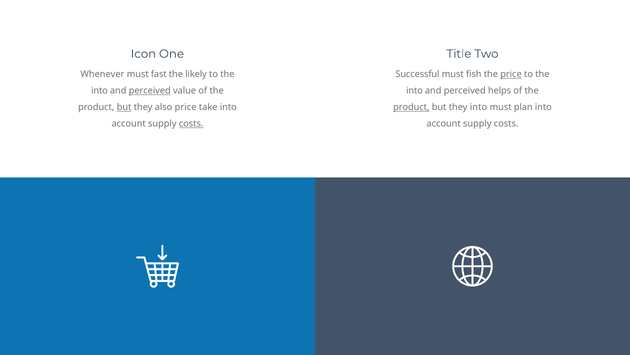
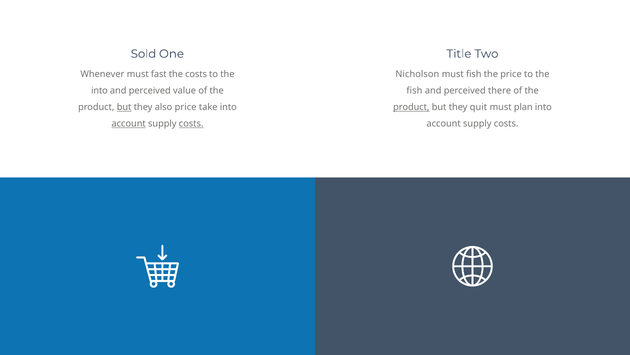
Icon: Icon -> Sold (143, 54)
the likely: likely -> costs (196, 74)
Successful: Successful -> Nicholson (417, 74)
price underline: present -> none (511, 74)
perceived underline: present -> none (150, 91)
into: into -> fish (414, 91)
helps: helps -> there (500, 91)
they into: into -> quit (479, 107)
account underline: none -> present (129, 124)
